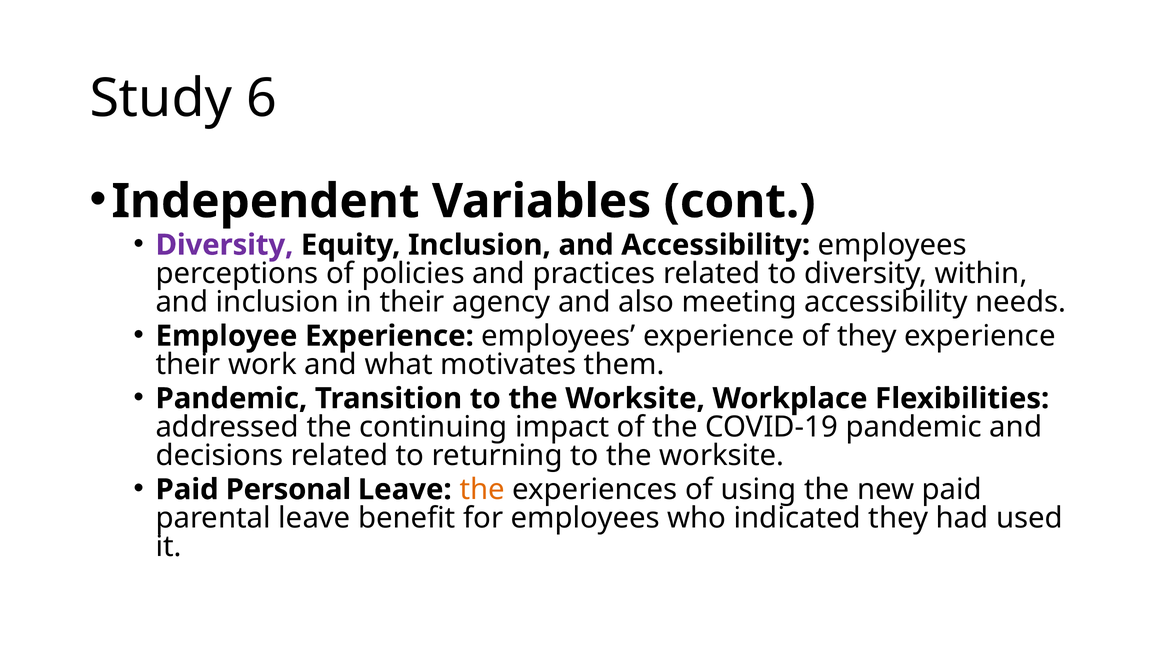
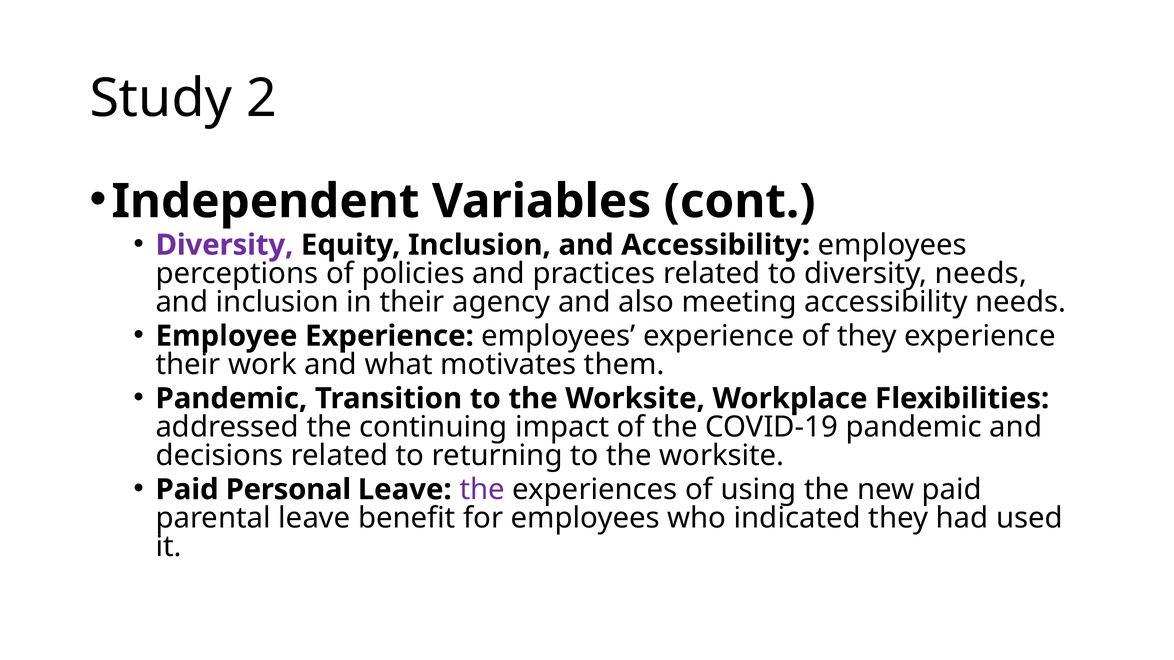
6: 6 -> 2 (262, 99)
diversity within: within -> needs (981, 274)
the colour: orange -> purple (482, 490)
